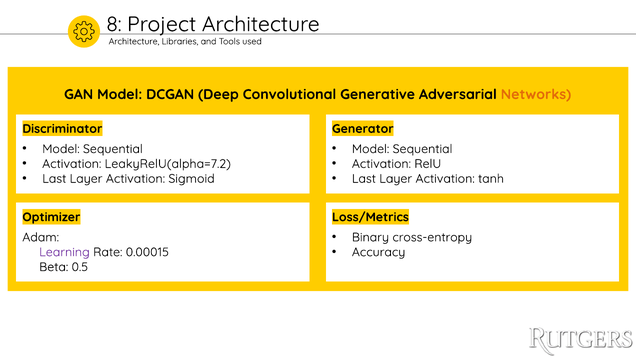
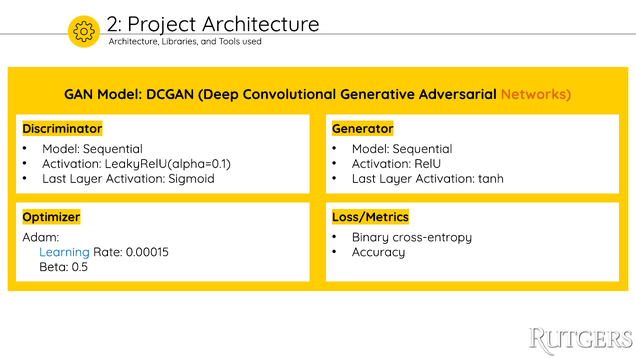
8: 8 -> 2 (114, 24)
LeakyRelU(alpha=7.2: LeakyRelU(alpha=7.2 -> LeakyRelU(alpha=0.1 (168, 164)
Learning colour: purple -> blue (64, 252)
